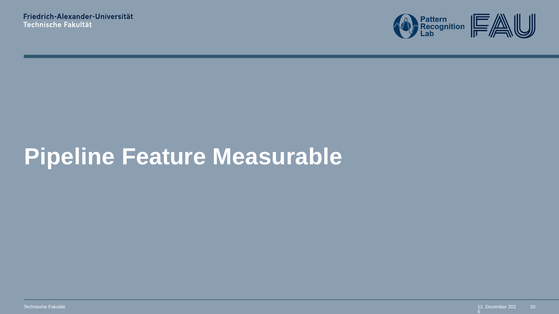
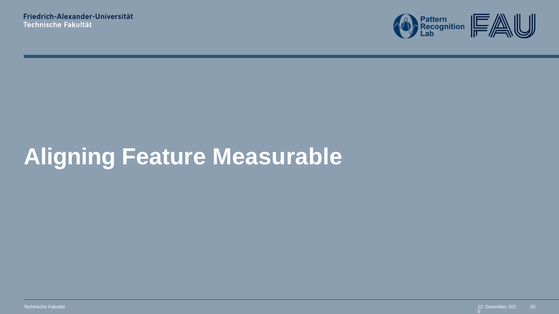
Pipeline: Pipeline -> Aligning (70, 157)
